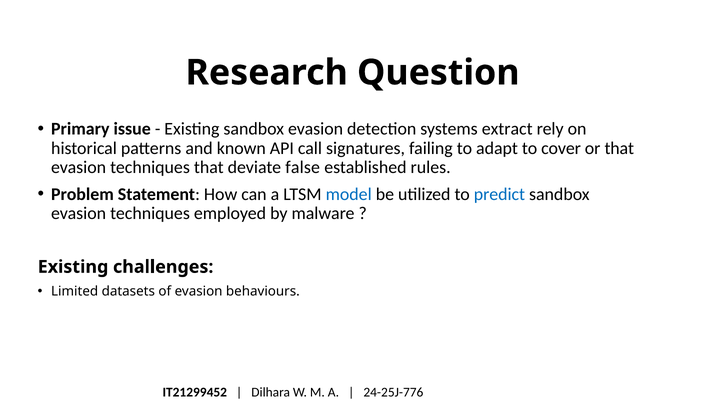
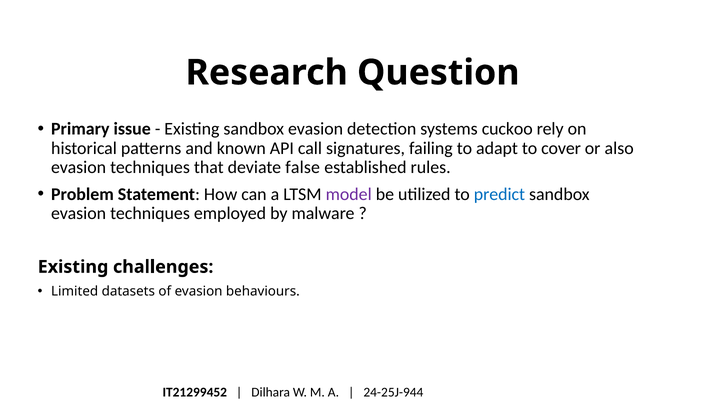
extract: extract -> cuckoo (507, 129)
or that: that -> also (619, 148)
model colour: blue -> purple (349, 194)
24-25J-776: 24-25J-776 -> 24-25J-944 (393, 392)
